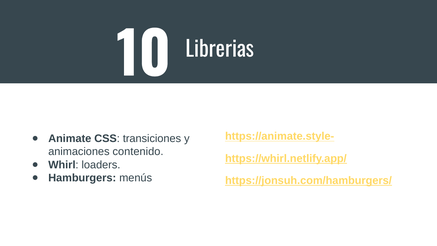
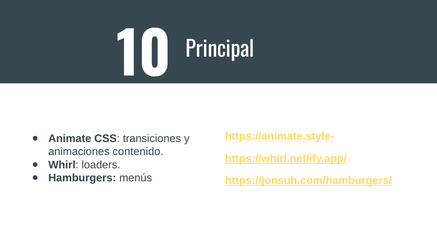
Librerias: Librerias -> Principal (220, 50)
